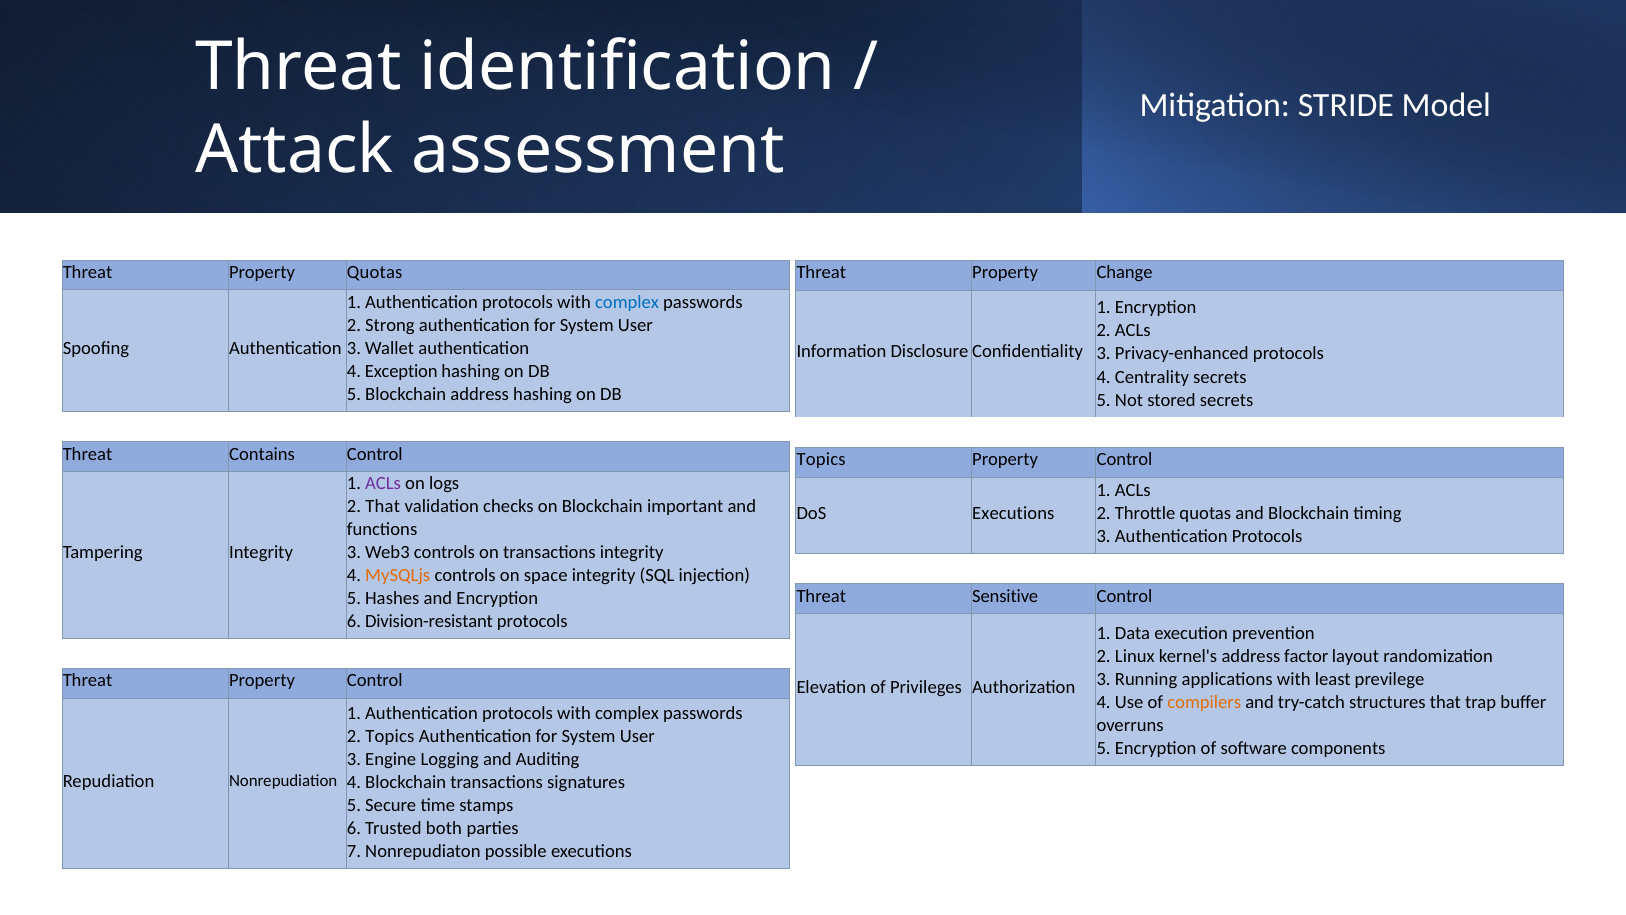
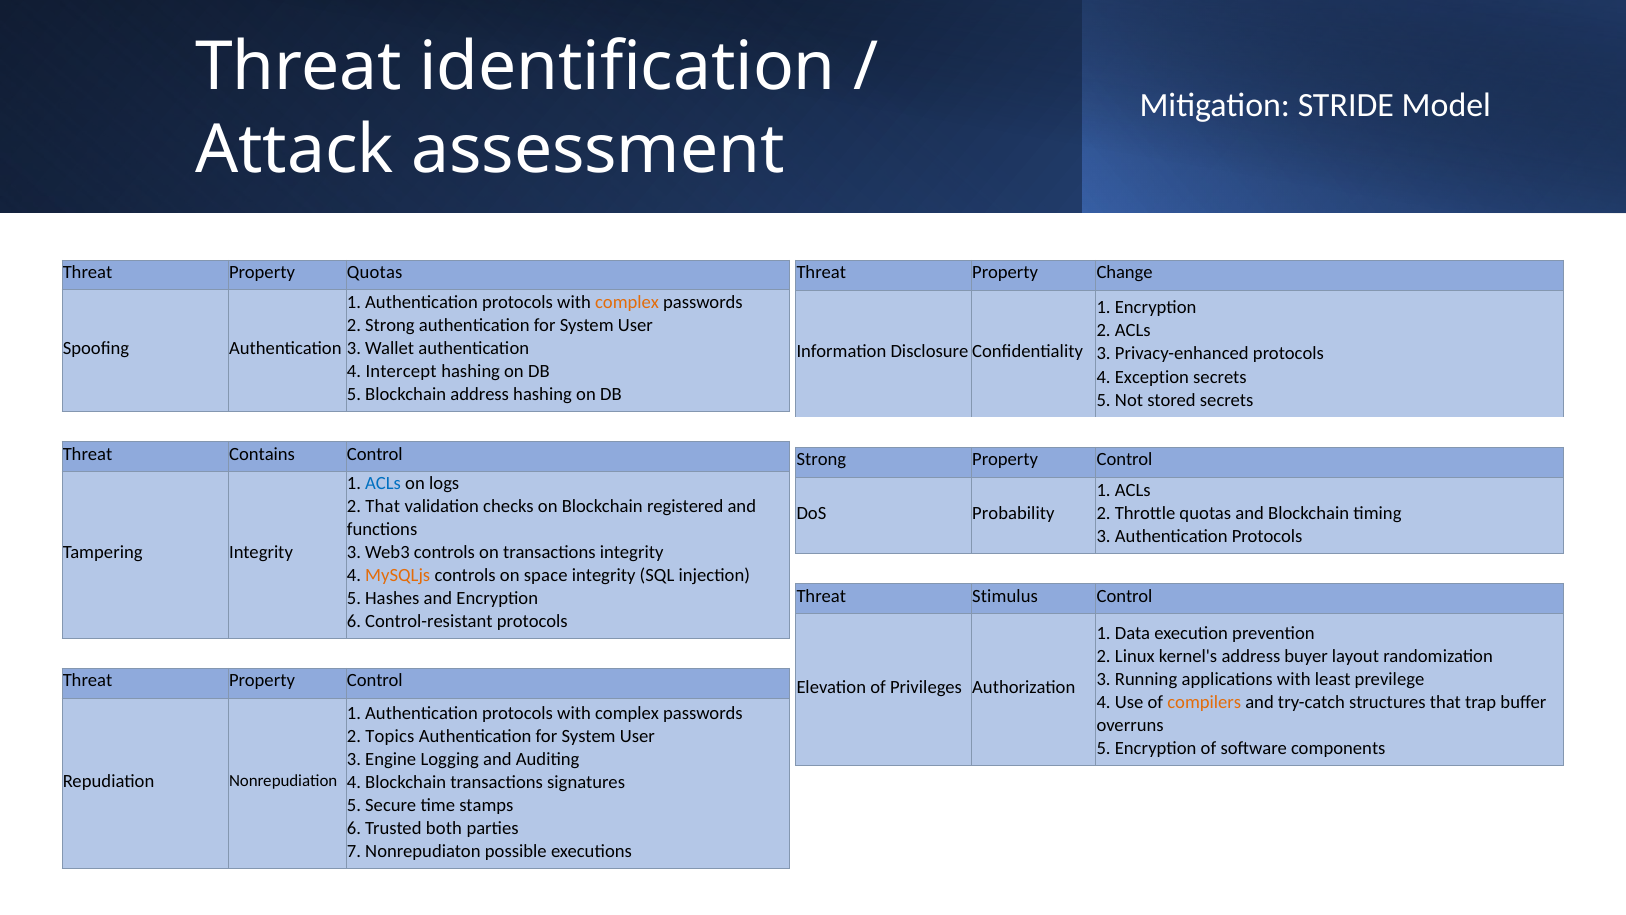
complex colour: blue -> orange (627, 302)
Exception: Exception -> Intercept (401, 371)
Centrality: Centrality -> Exception (1152, 377)
Topics: Topics -> Strong (821, 460)
ACLs colour: purple -> blue (383, 483)
important: important -> registered (685, 506)
DoS Executions: Executions -> Probability (1013, 513)
Sensitive: Sensitive -> Stimulus (1005, 596)
Division-resistant: Division-resistant -> Control-resistant (429, 621)
factor: factor -> buyer (1306, 656)
